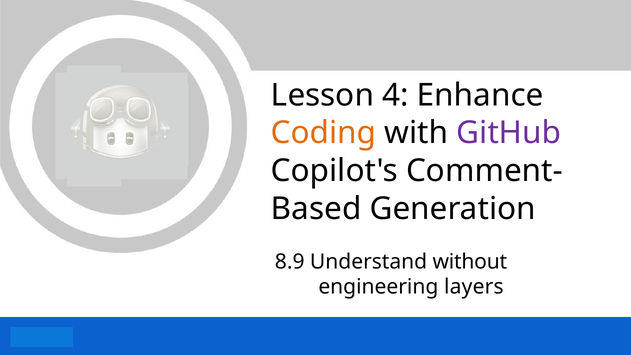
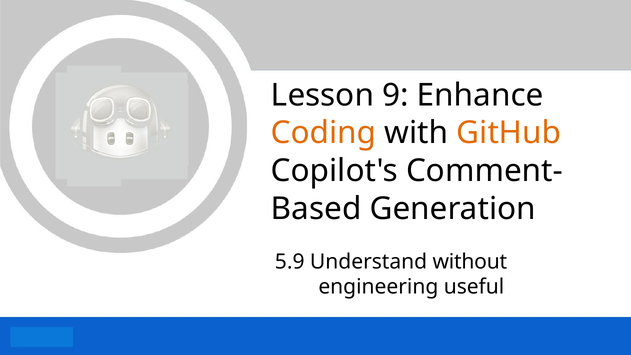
4: 4 -> 9 (395, 95)
GitHub colour: purple -> orange (509, 133)
8.9: 8.9 -> 5.9 (290, 262)
layers: layers -> useful (474, 287)
